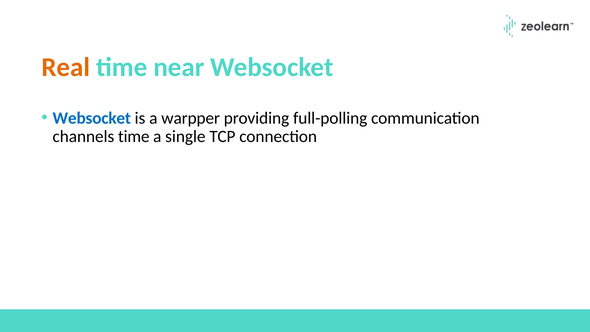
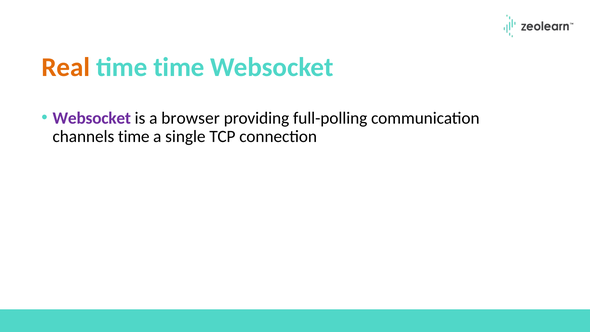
time near: near -> time (179, 67)
Websocket colour: blue -> purple (92, 118)
warpper: warpper -> browser (191, 118)
